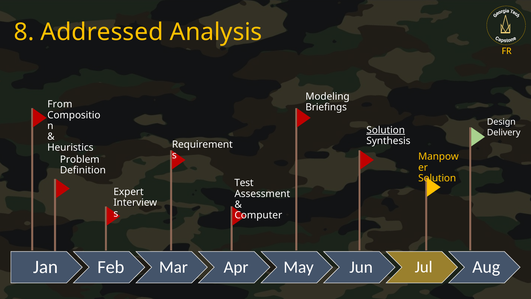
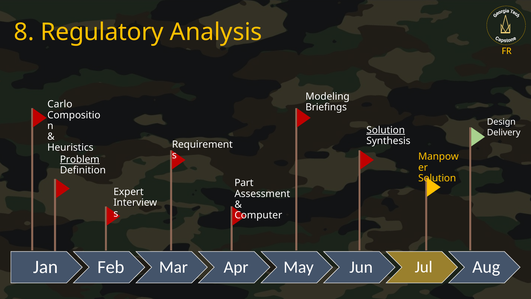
Addressed: Addressed -> Regulatory (102, 32)
From: From -> Carlo (60, 104)
Problem underline: none -> present (80, 159)
Test: Test -> Part (244, 183)
